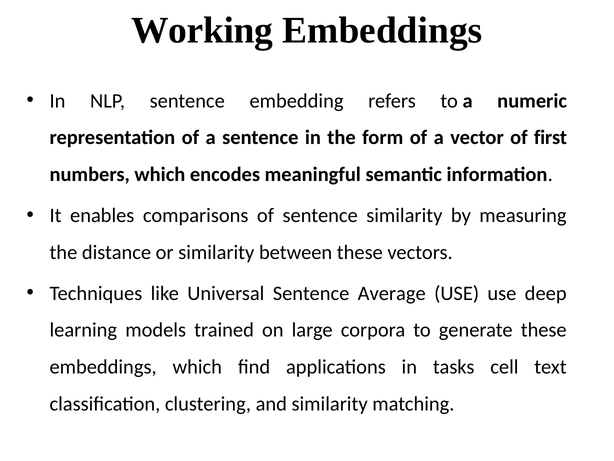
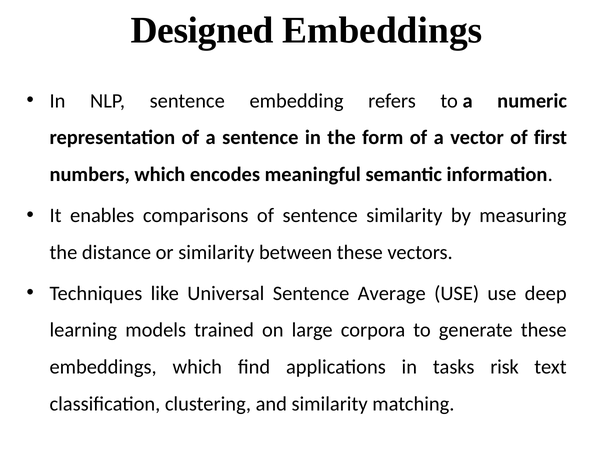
Working: Working -> Designed (202, 30)
cell: cell -> risk (505, 367)
